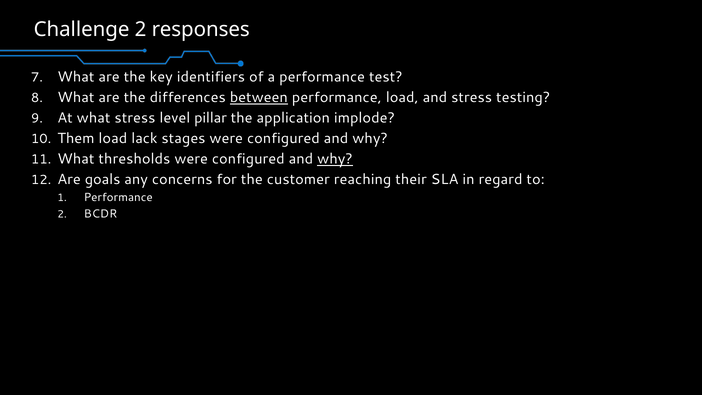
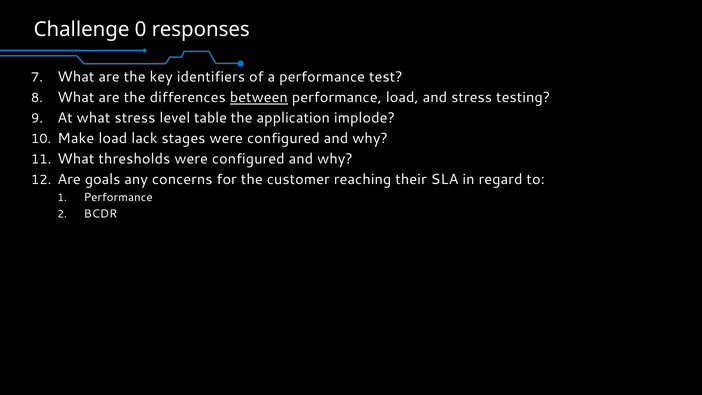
Challenge 2: 2 -> 0 (141, 29)
pillar: pillar -> table (211, 118)
Them: Them -> Make (76, 139)
why underline: present -> none (335, 159)
